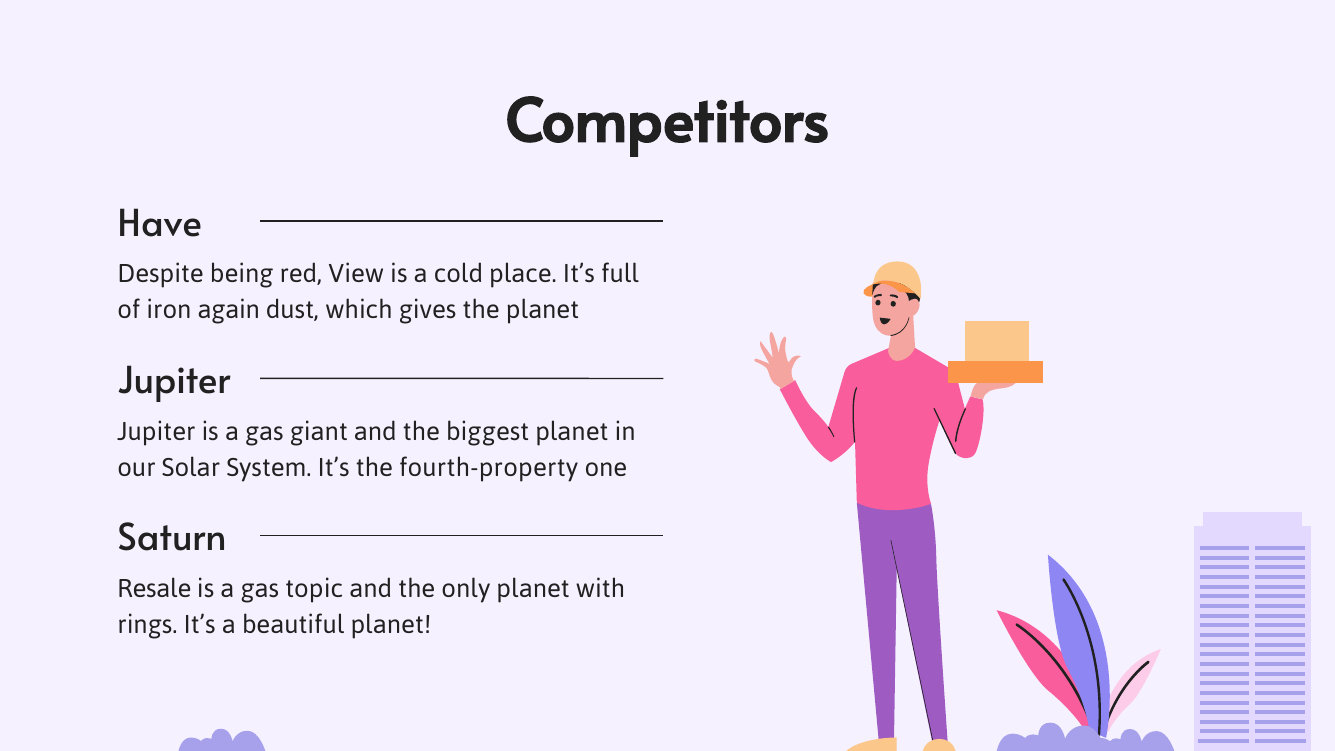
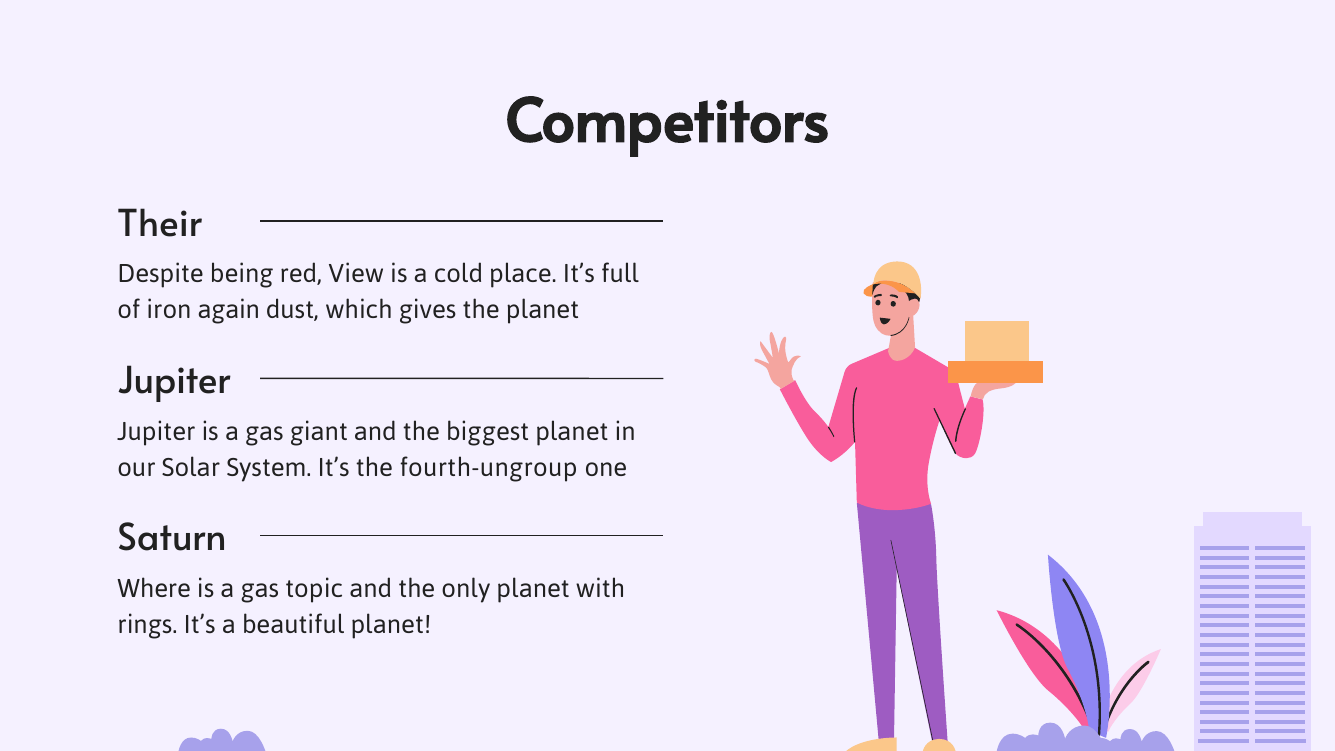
Have: Have -> Their (160, 224)
fourth-property: fourth-property -> fourth-ungroup (489, 466)
Resale: Resale -> Where (154, 588)
